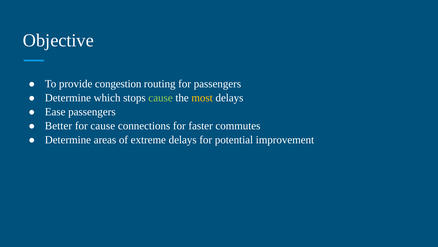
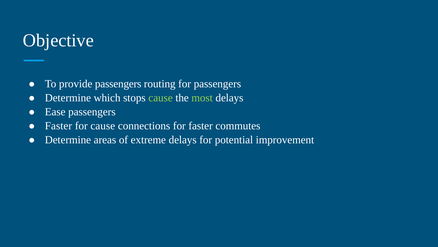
provide congestion: congestion -> passengers (118, 84)
most colour: yellow -> light green (202, 98)
Better: Better -> Faster (58, 126)
